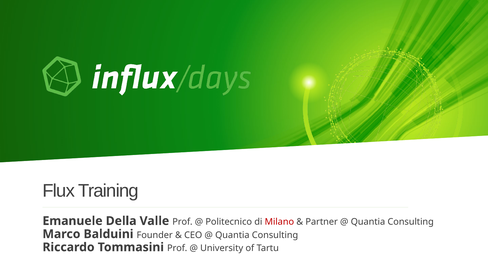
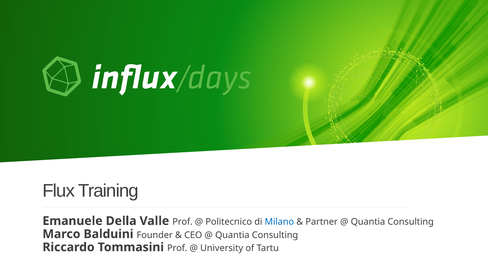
Milano colour: red -> blue (279, 222)
